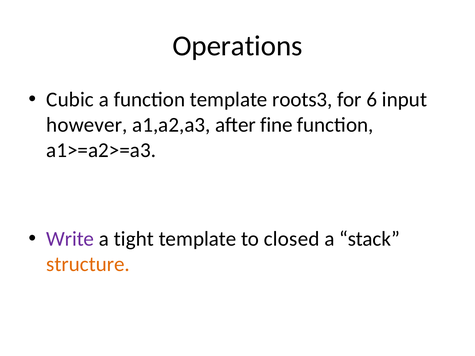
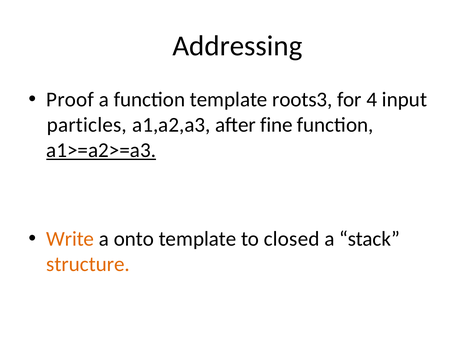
Operations: Operations -> Addressing (237, 46)
Cubic: Cubic -> Proof (70, 100)
6: 6 -> 4 (372, 100)
however: however -> particles (87, 125)
a1>=a2>=a3 underline: none -> present (101, 150)
Write colour: purple -> orange (70, 239)
tight: tight -> onto (134, 239)
